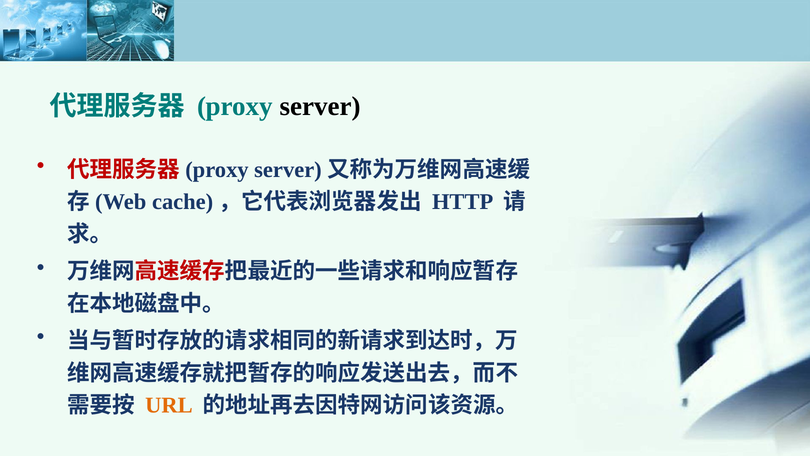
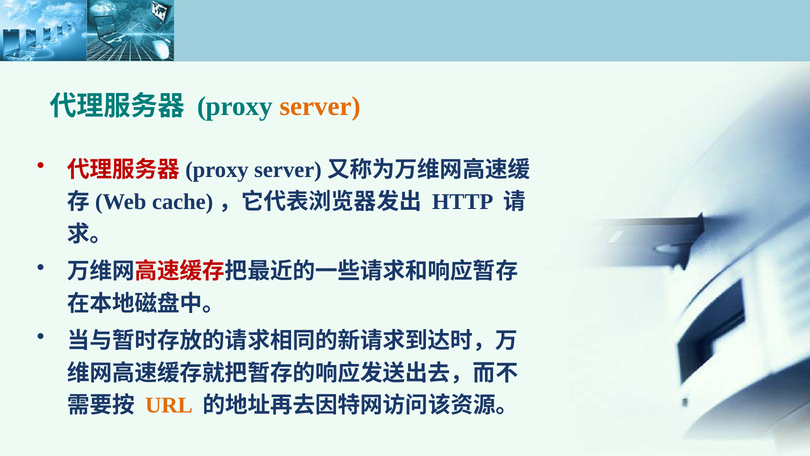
server colour: black -> orange (320, 106)
